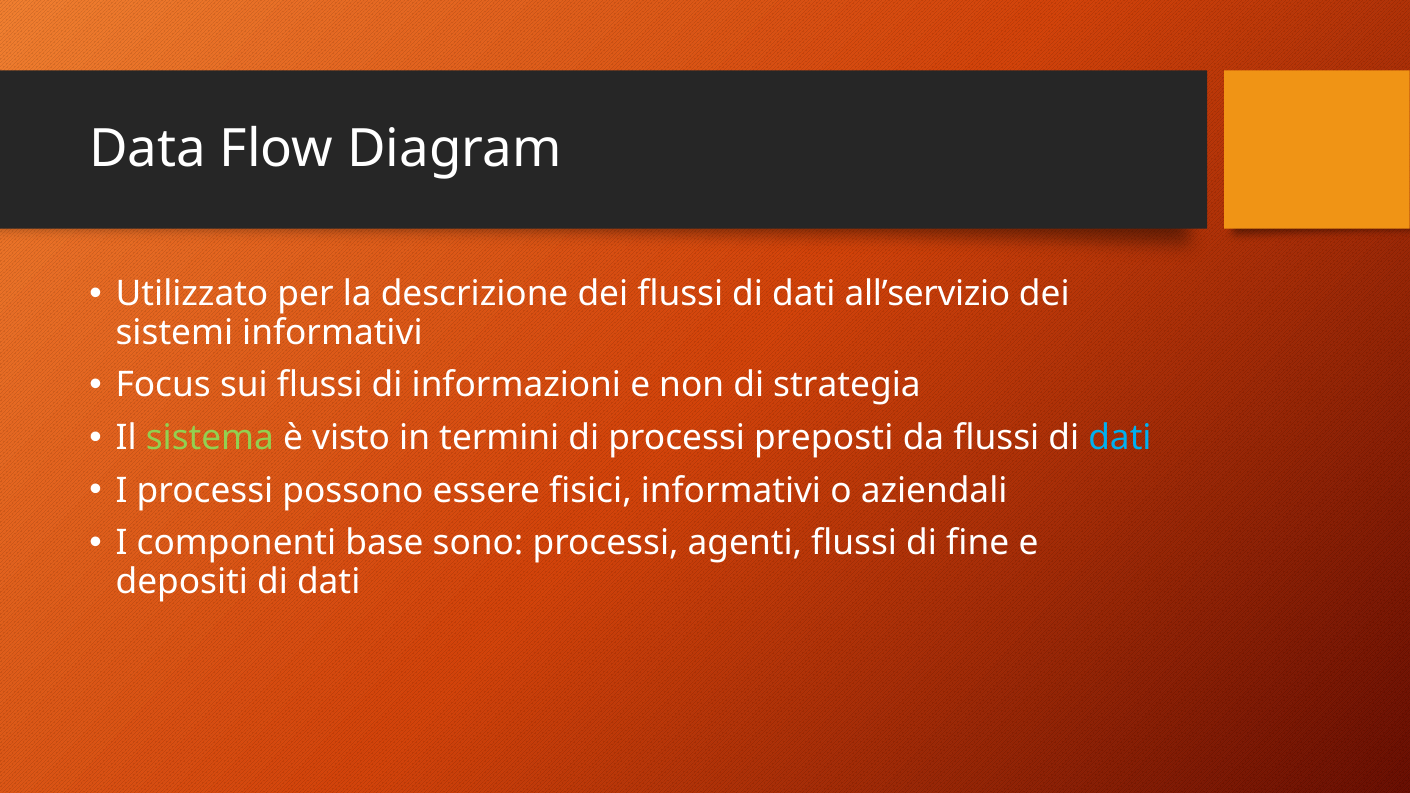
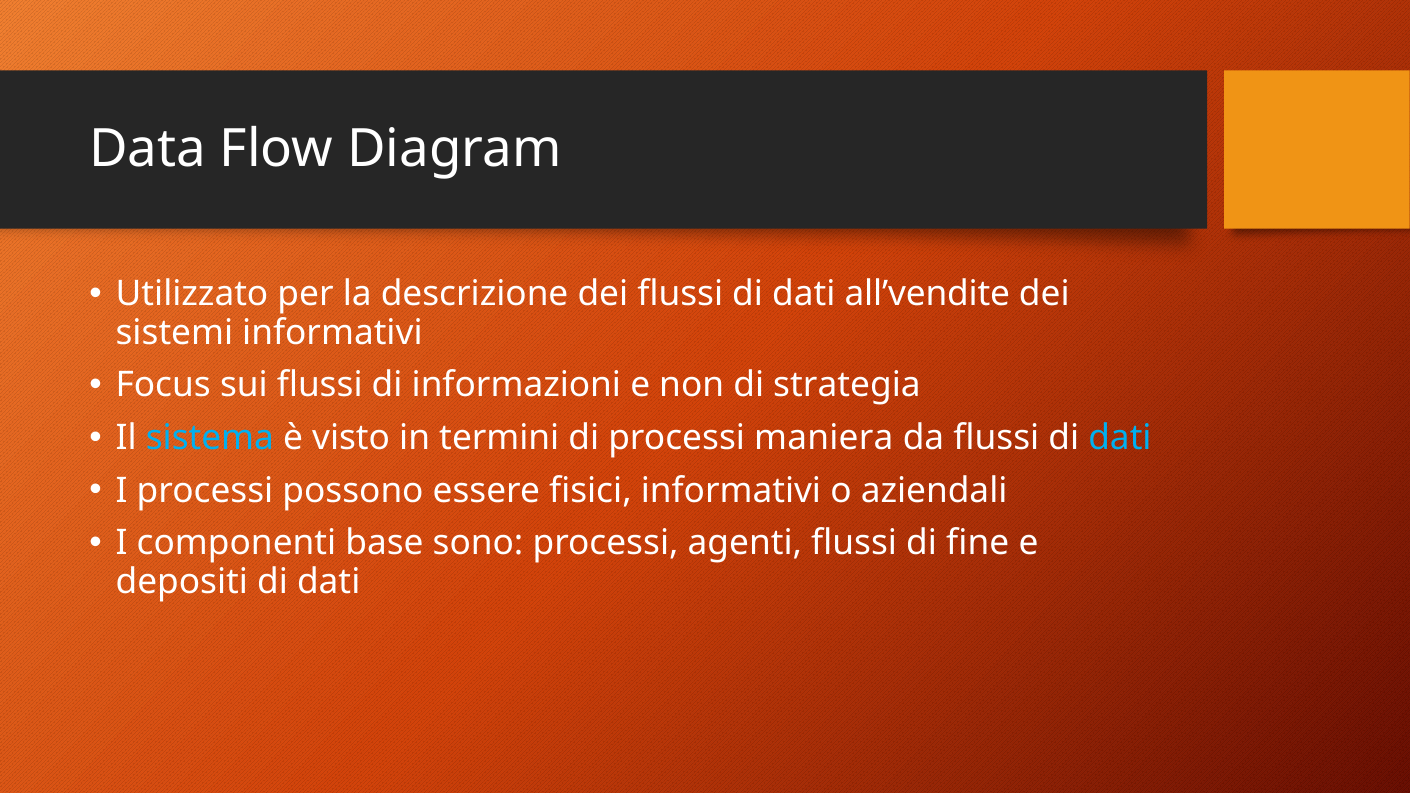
all’servizio: all’servizio -> all’vendite (927, 294)
sistema colour: light green -> light blue (210, 438)
preposti: preposti -> maniera (824, 438)
